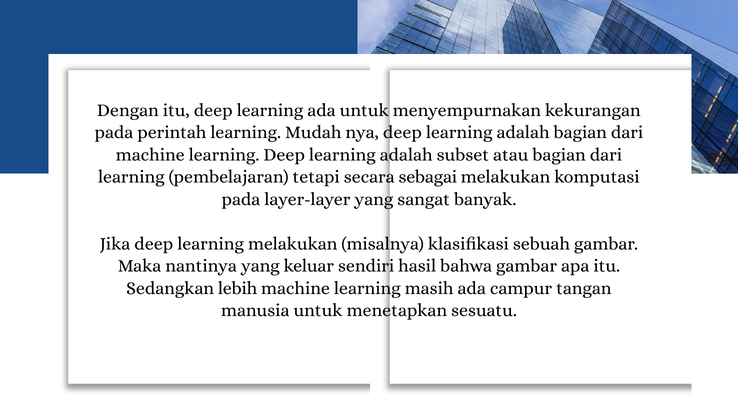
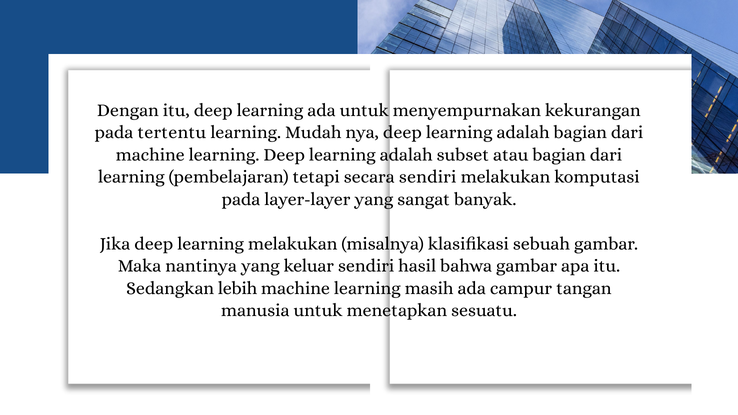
perintah: perintah -> tertentu (172, 133)
secara sebagai: sebagai -> sendiri (428, 177)
